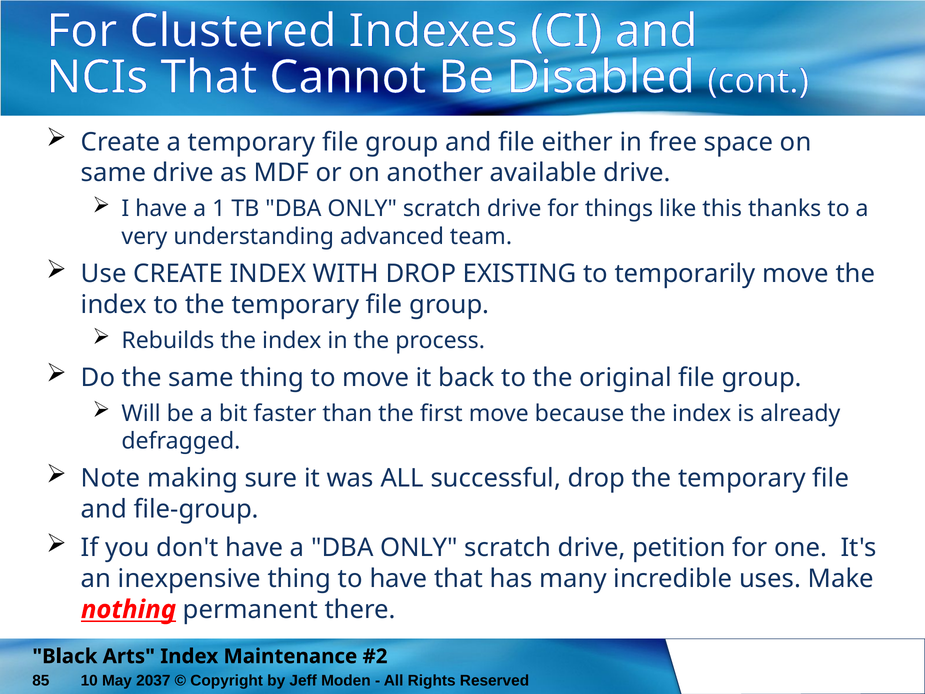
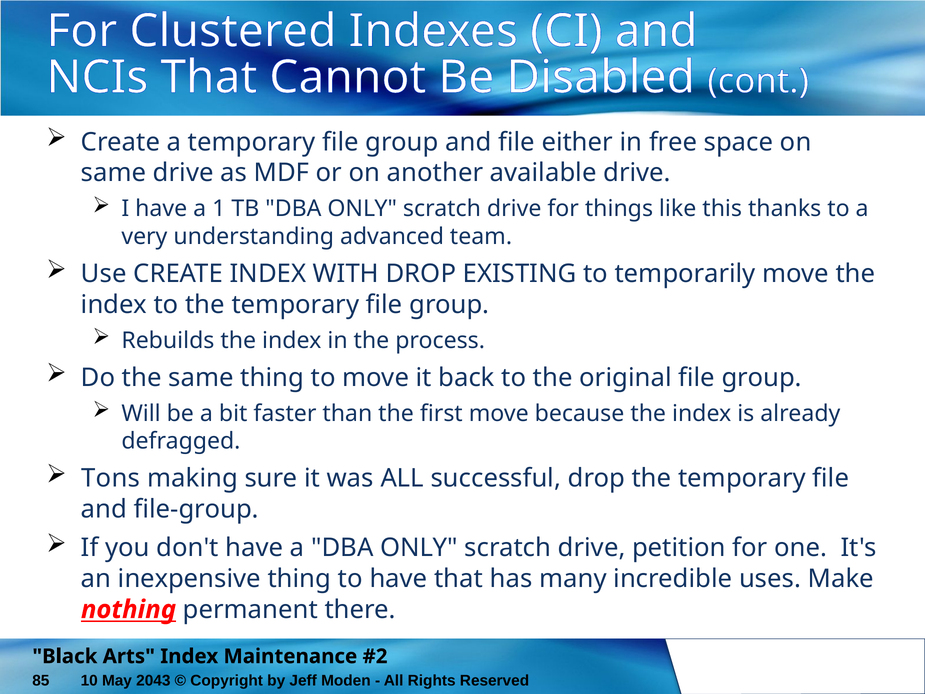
Note: Note -> Tons (111, 478)
2037: 2037 -> 2043 (153, 680)
